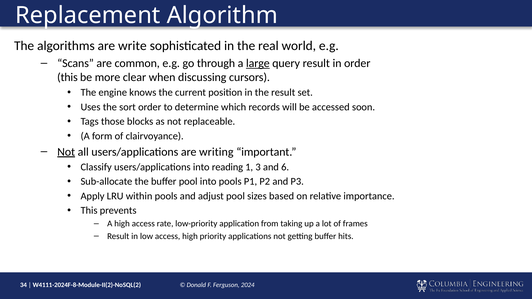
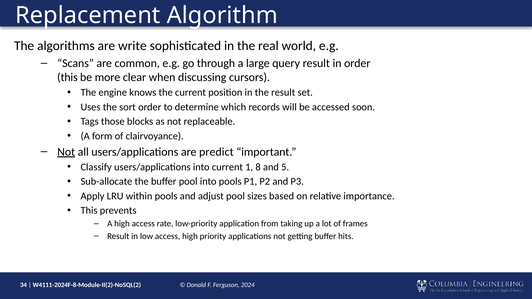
large underline: present -> none (258, 63)
writing: writing -> predict (216, 152)
into reading: reading -> current (227, 167)
3: 3 -> 8 (258, 167)
6: 6 -> 5 (285, 167)
